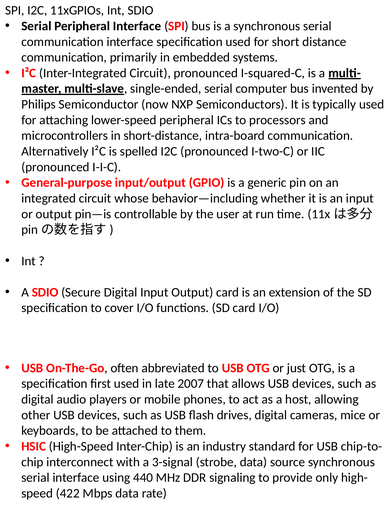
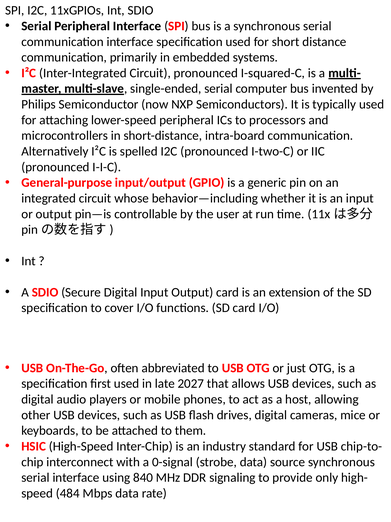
2007: 2007 -> 2027 (191, 383)
3-signal: 3-signal -> 0-signal (172, 461)
440: 440 -> 840 (143, 477)
422: 422 -> 484 (68, 493)
